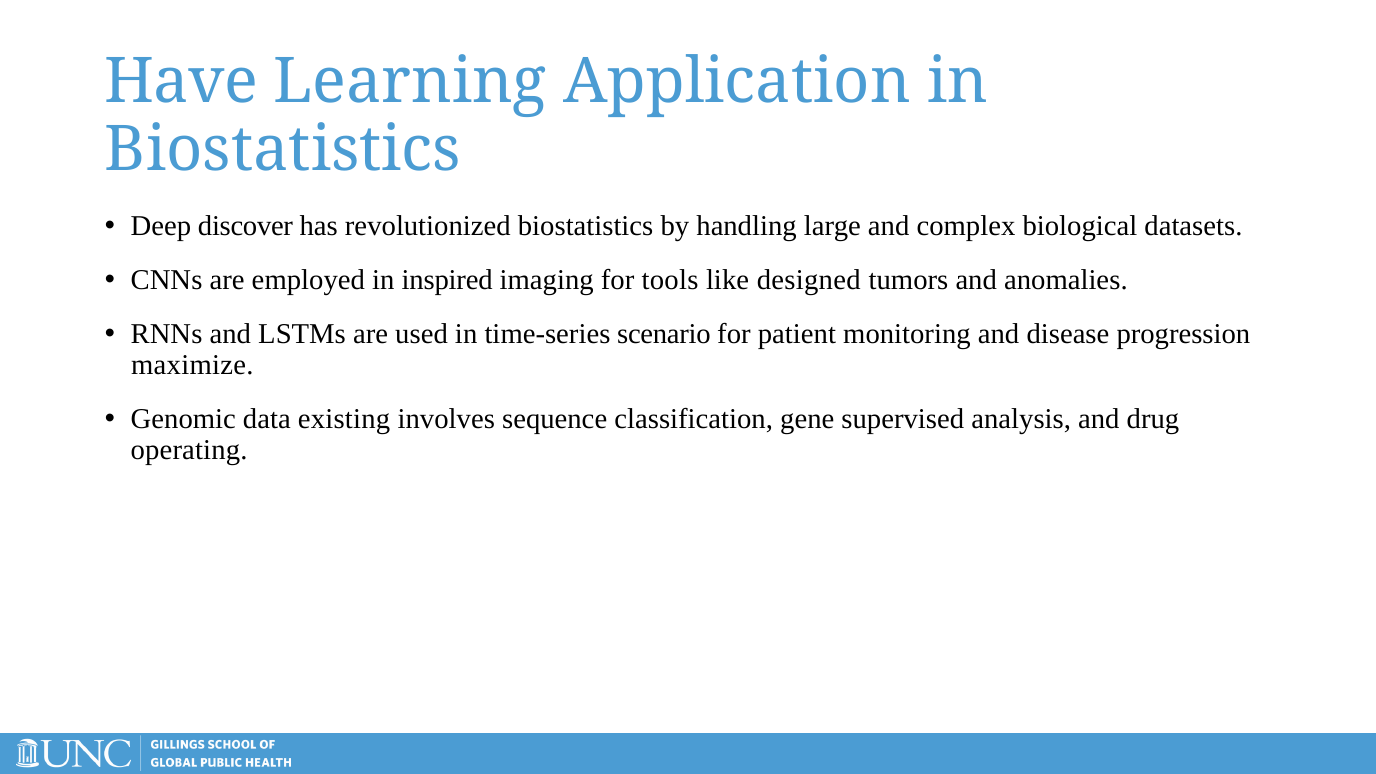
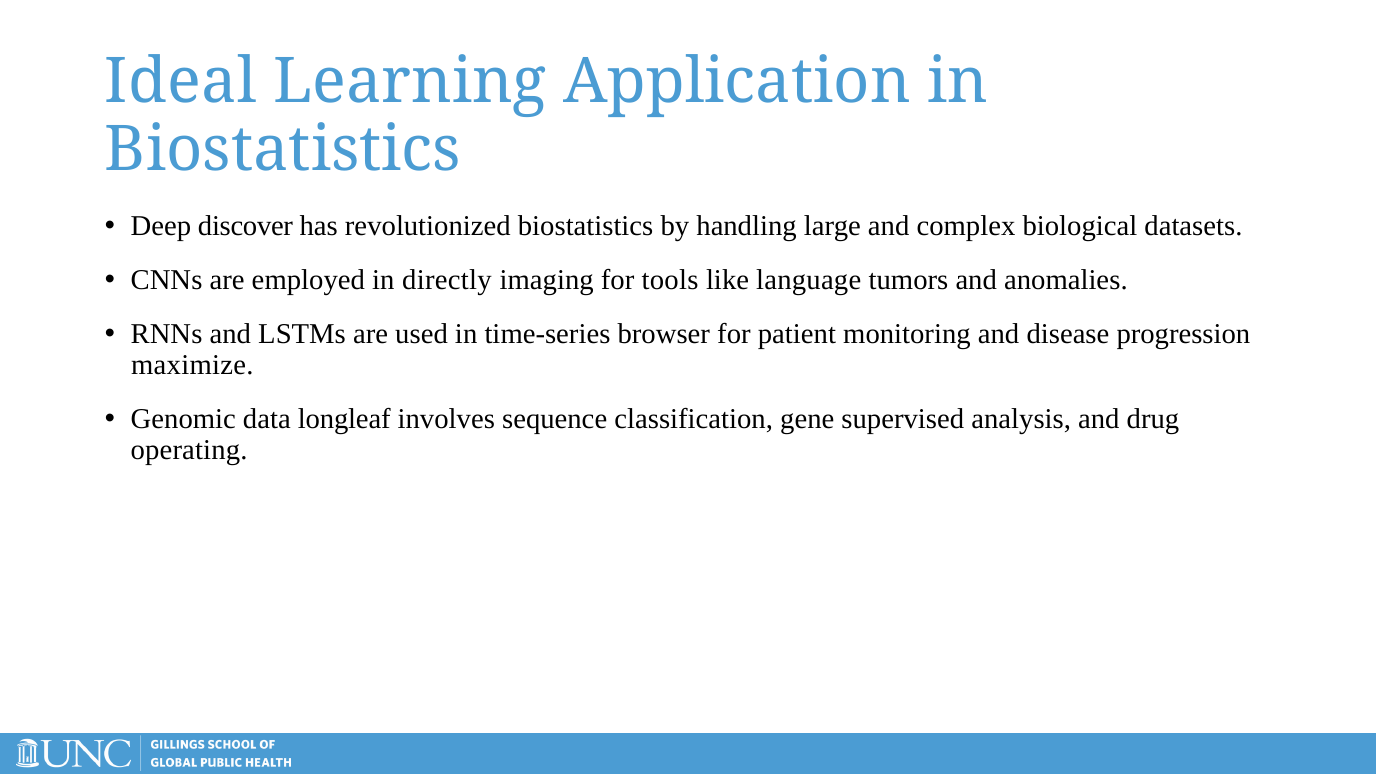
Have: Have -> Ideal (181, 82)
inspired: inspired -> directly (447, 280)
designed: designed -> language (809, 280)
scenario: scenario -> browser (664, 334)
existing: existing -> longleaf (344, 419)
